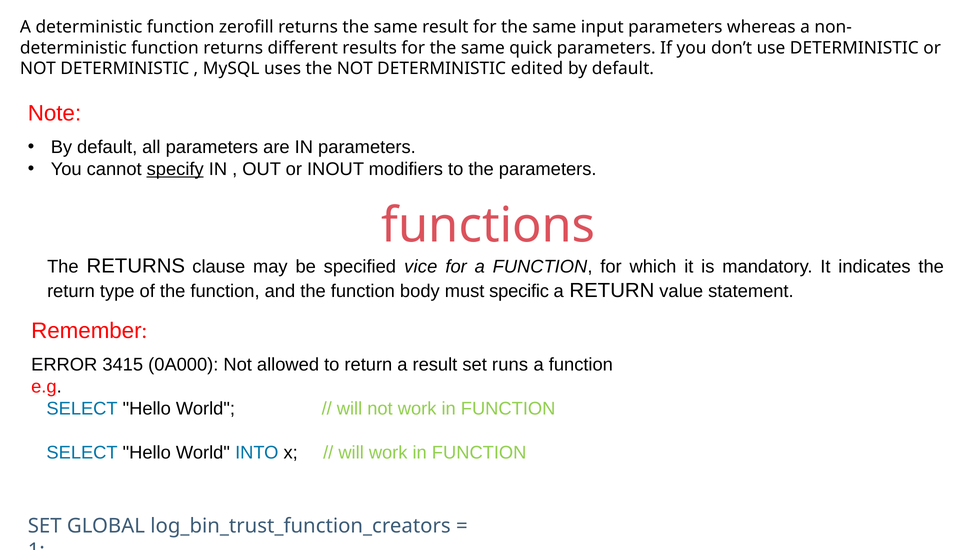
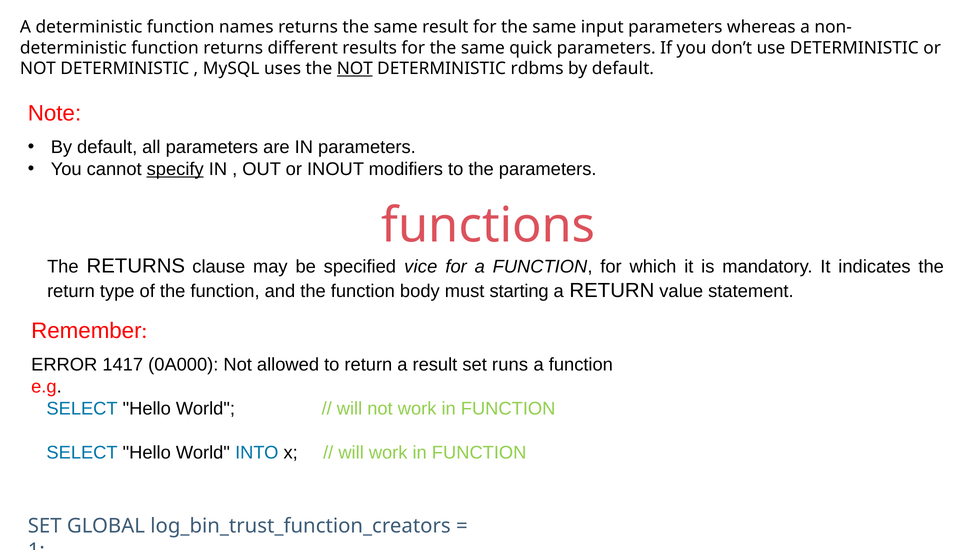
zerofill: zerofill -> names (246, 27)
NOT underline: none -> present (355, 69)
edited: edited -> rdbms (537, 69)
specific: specific -> starting (519, 291)
3415: 3415 -> 1417 (123, 365)
